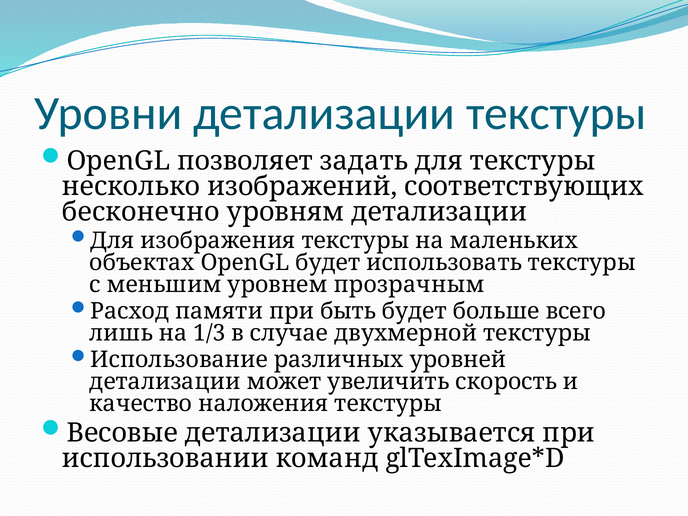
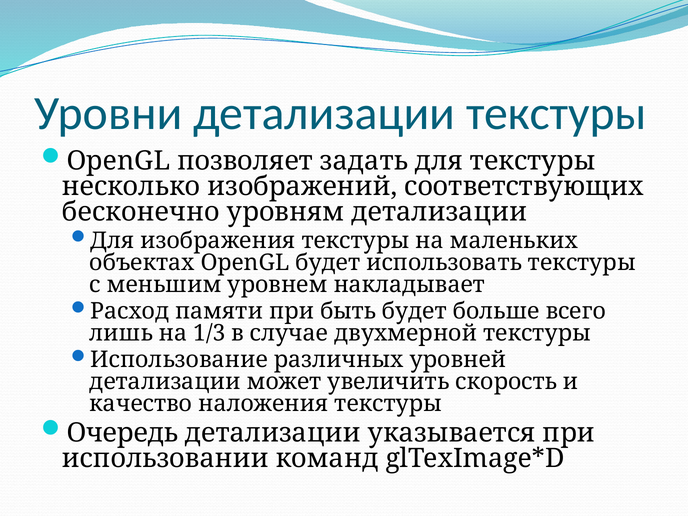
прозрачным: прозрачным -> накладывает (409, 285)
Весовые: Весовые -> Очередь (122, 433)
